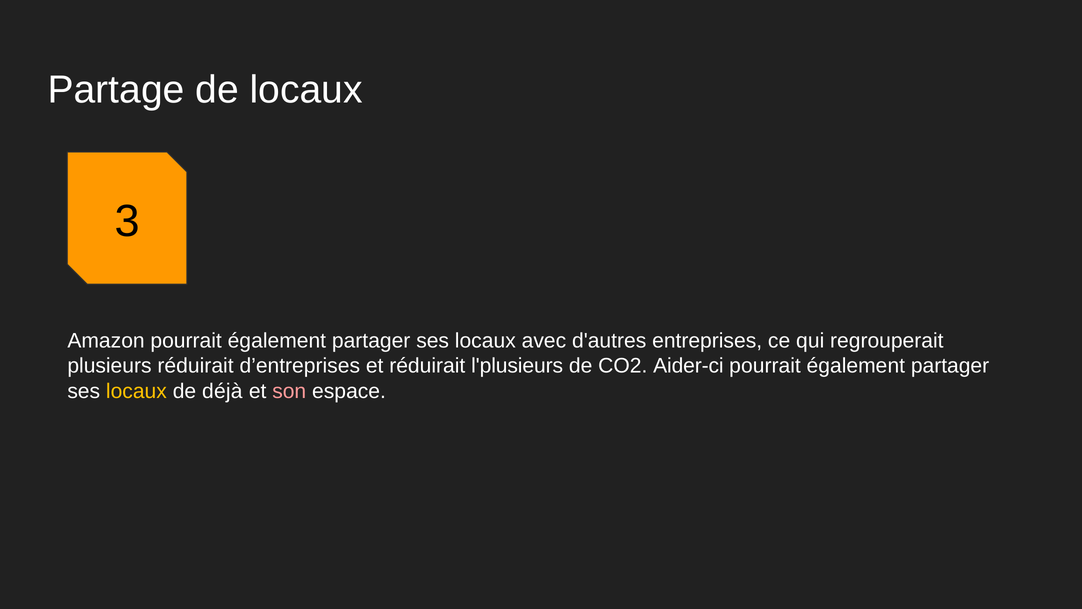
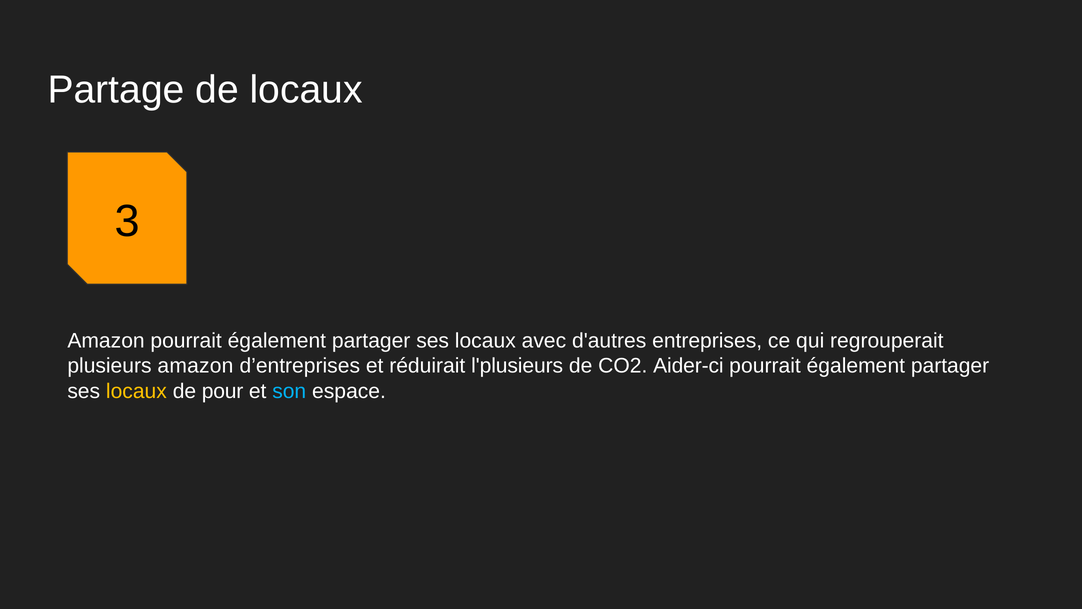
plusieurs réduirait: réduirait -> amazon (195, 366)
déjà: déjà -> pour (223, 391)
son colour: pink -> light blue (289, 391)
